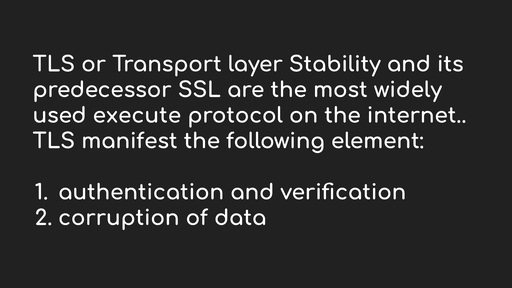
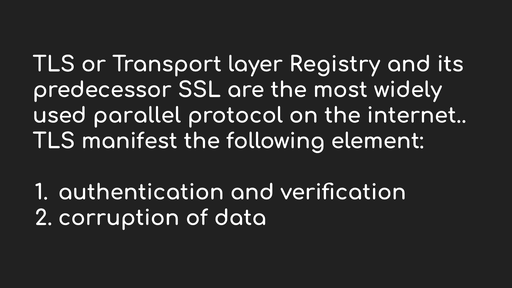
Stability: Stability -> Registry (335, 64)
execute: execute -> parallel (137, 116)
